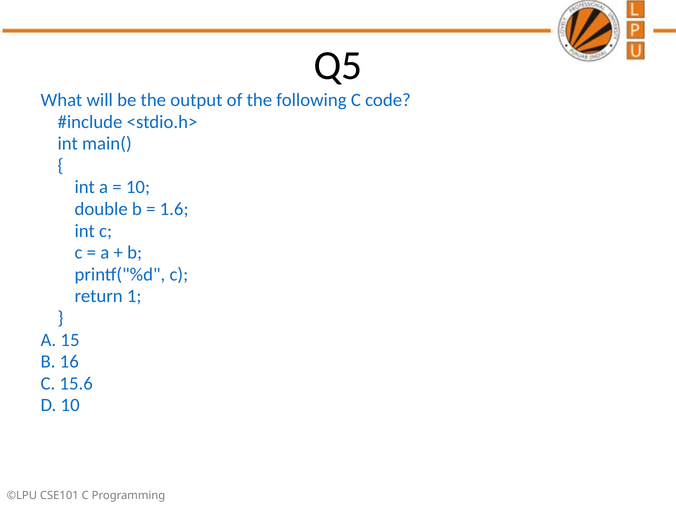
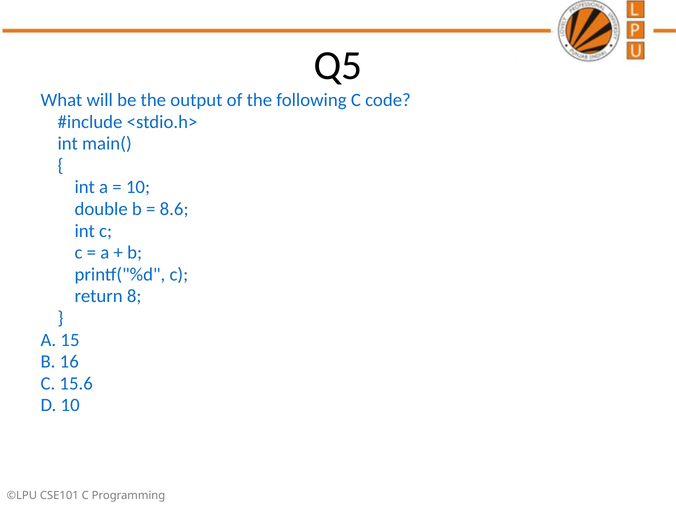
1.6: 1.6 -> 8.6 (174, 209)
1: 1 -> 8 (134, 296)
